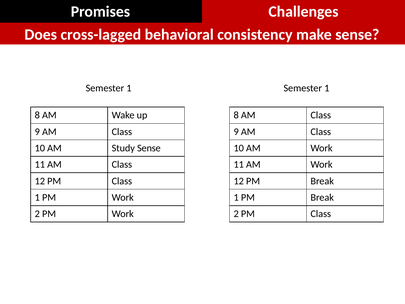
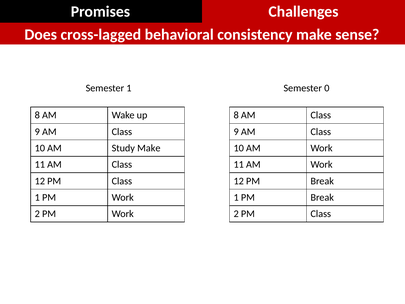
1 Semester 1: 1 -> 0 (327, 88)
Study Sense: Sense -> Make (149, 148)
